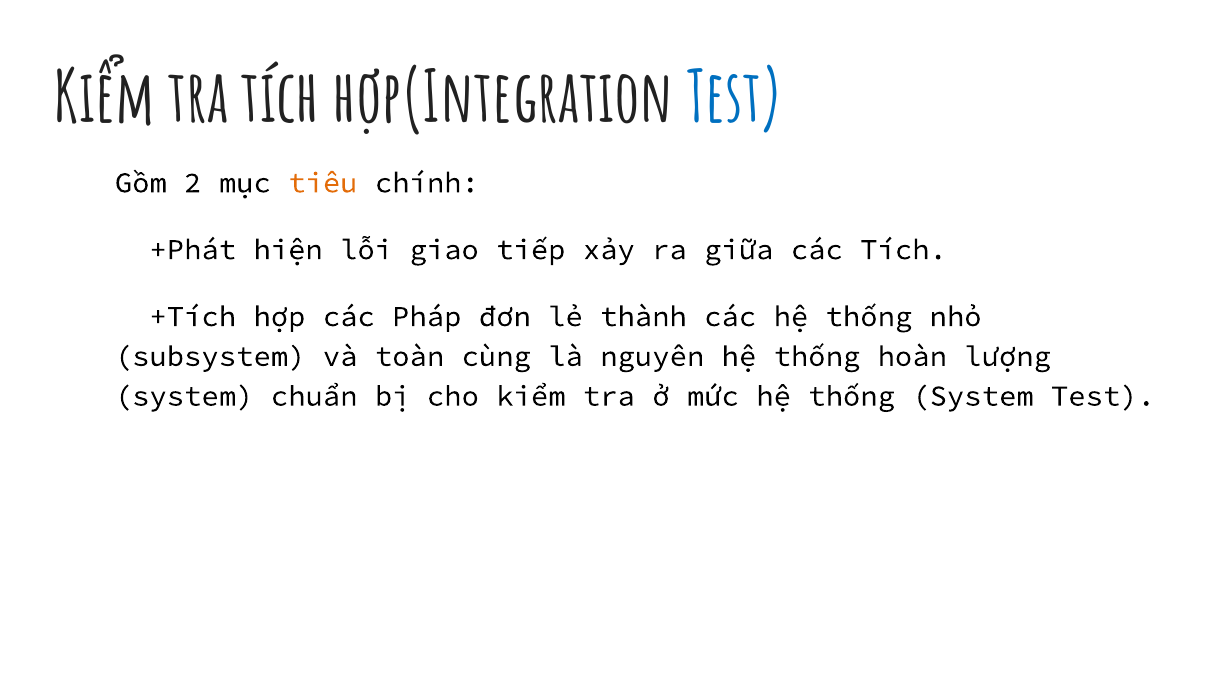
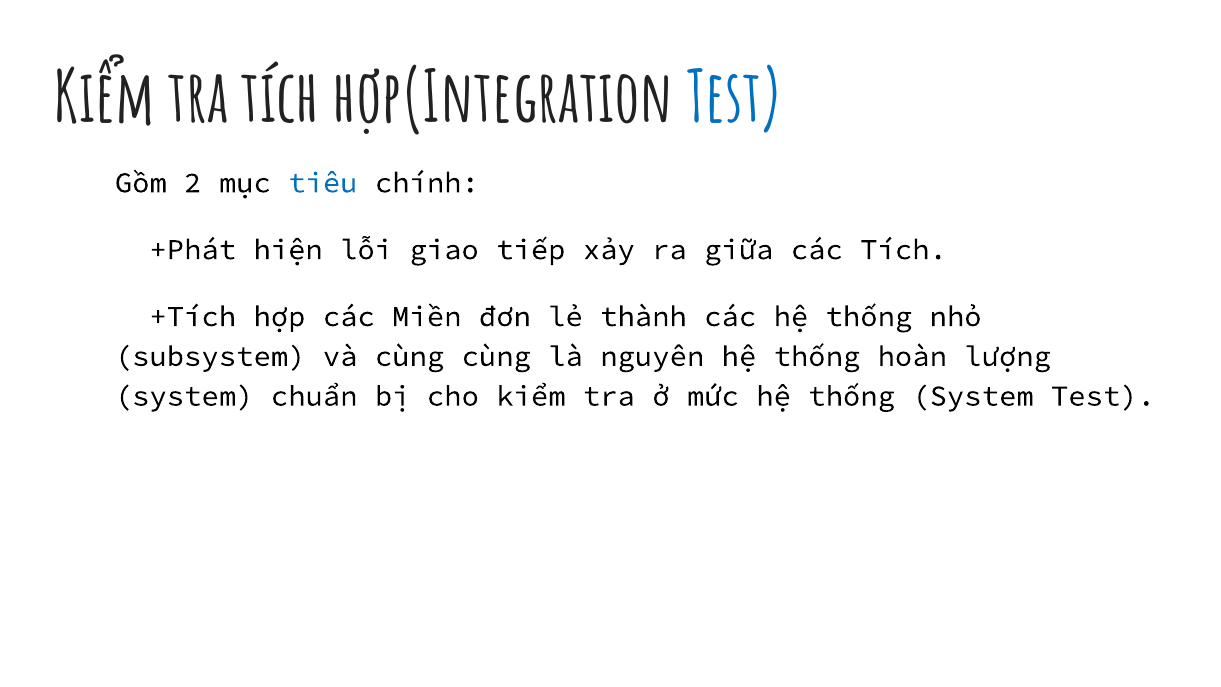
tiêu colour: orange -> blue (323, 183)
Pháp: Pháp -> Miền (427, 316)
và toàn: toàn -> cùng (410, 356)
